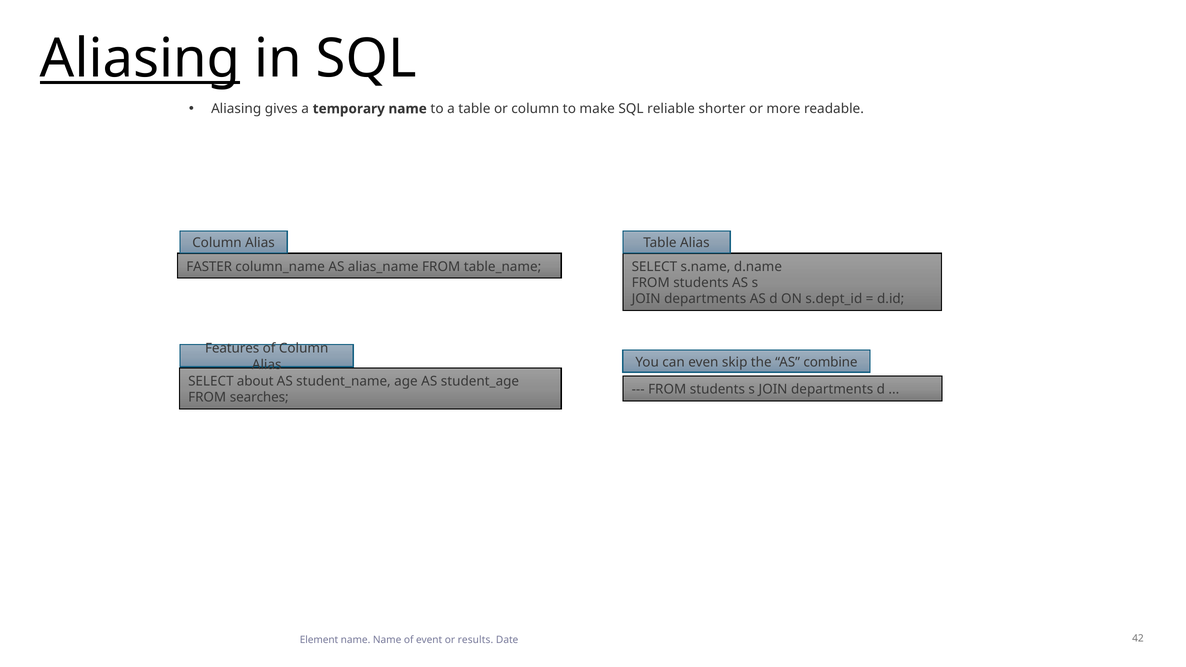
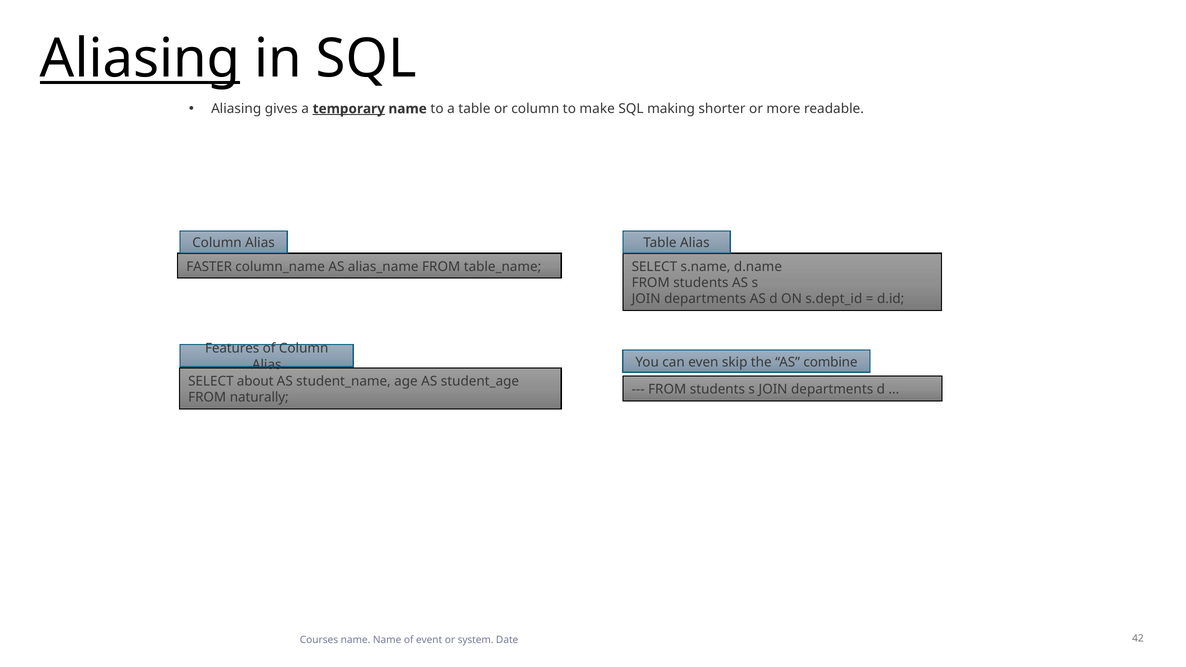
temporary underline: none -> present (349, 109)
reliable: reliable -> making (671, 109)
searches: searches -> naturally (259, 398)
Element: Element -> Courses (319, 640)
results: results -> system (476, 640)
